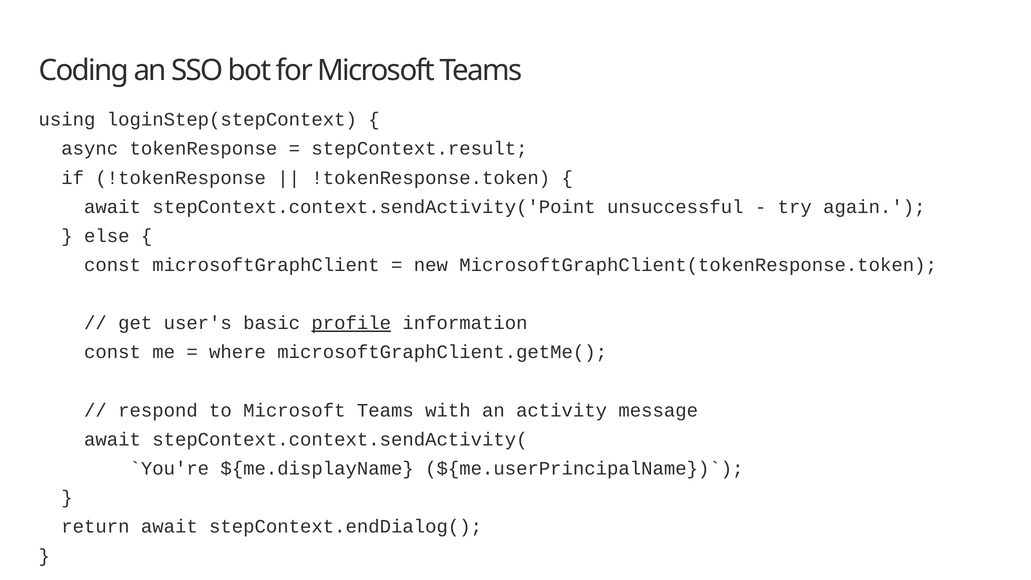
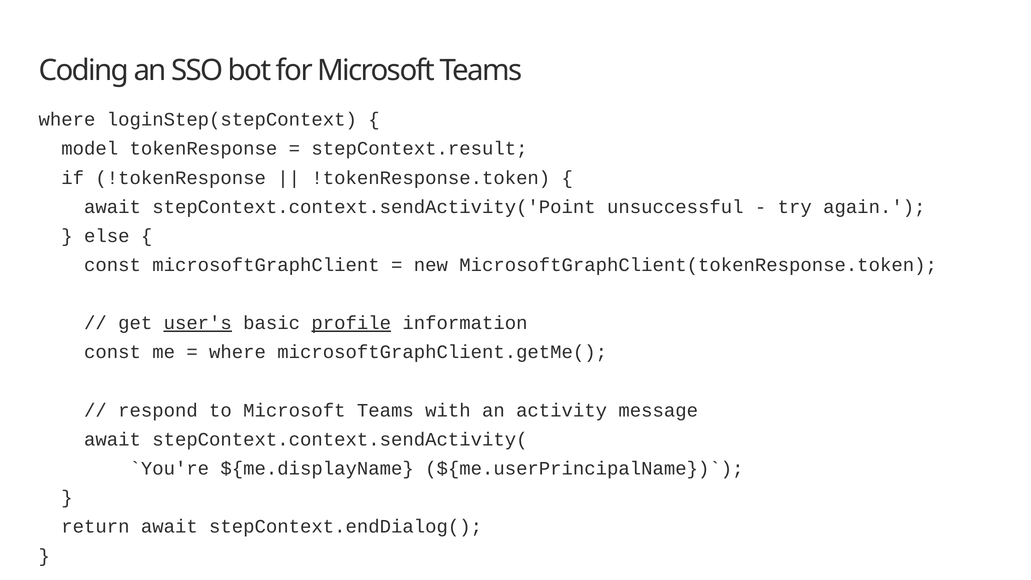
using: using -> where (67, 120)
async: async -> model (90, 149)
user's underline: none -> present (198, 323)
